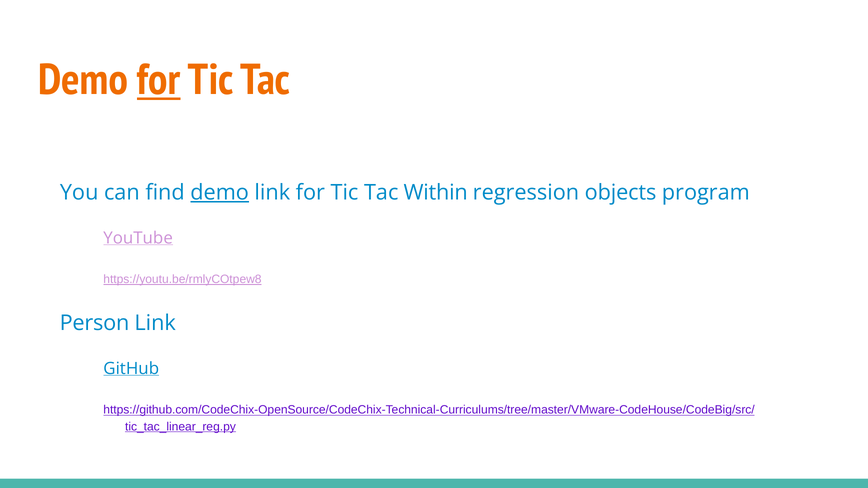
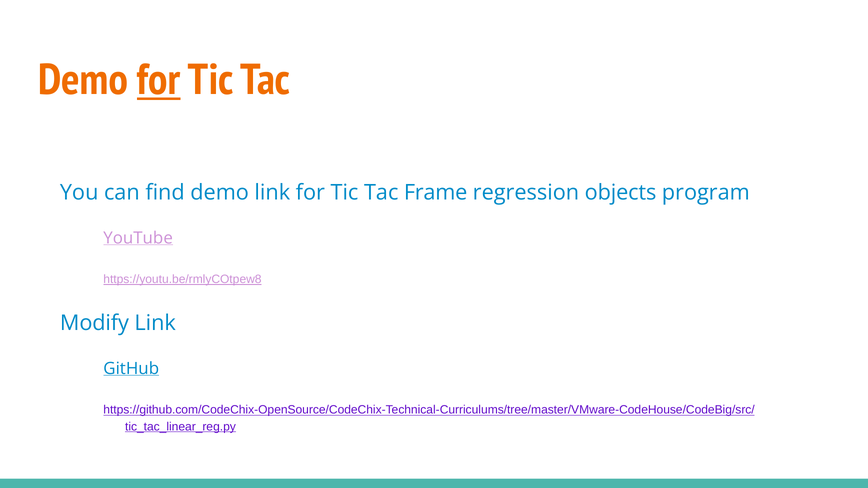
demo underline: present -> none (220, 193)
Within: Within -> Frame (436, 193)
Person: Person -> Modify (94, 323)
